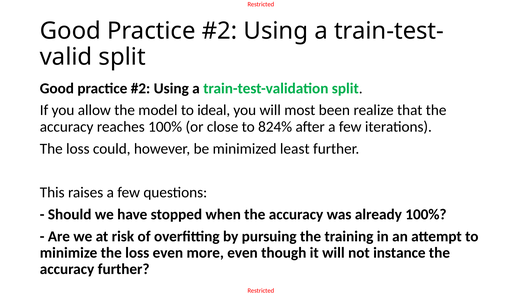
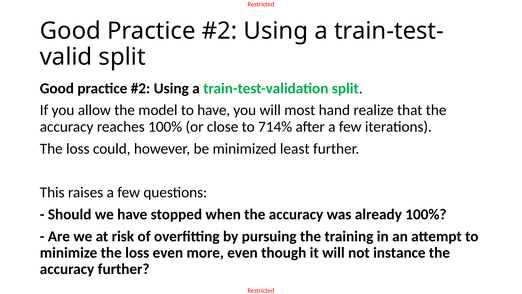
to ideal: ideal -> have (214, 110)
been: been -> hand (334, 110)
824%: 824% -> 714% (275, 127)
